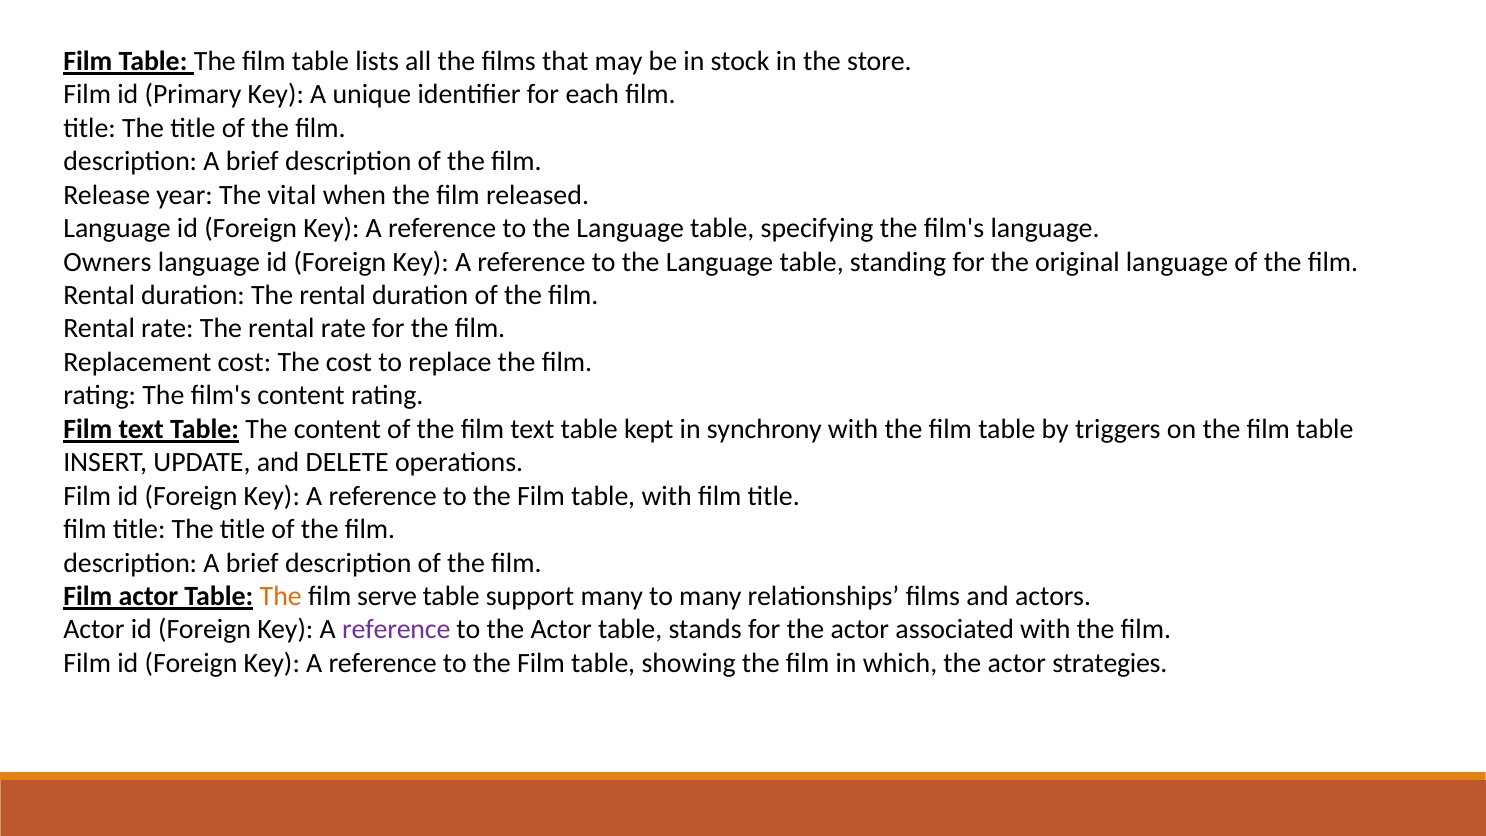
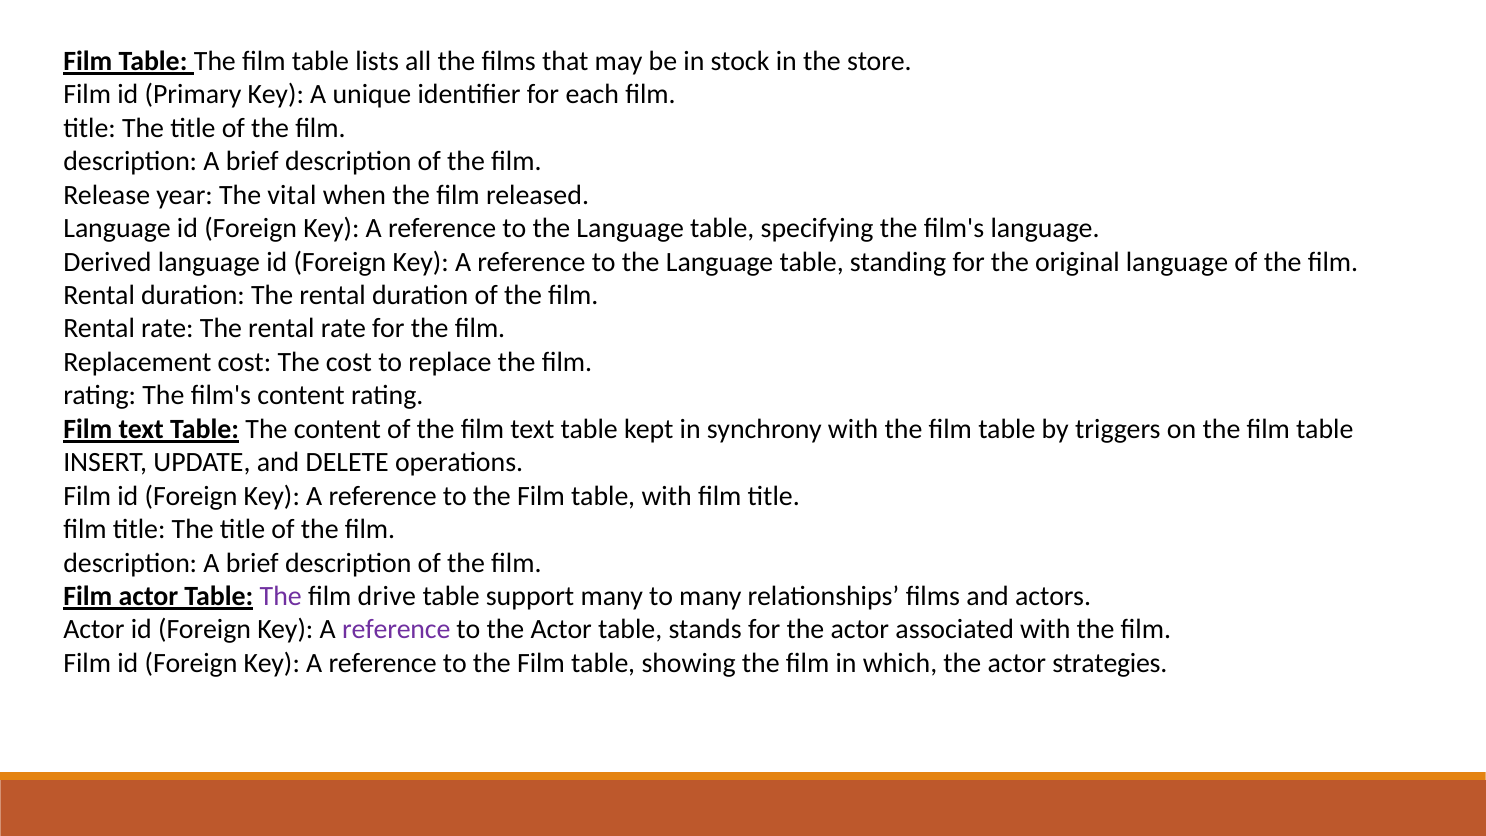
Owners: Owners -> Derived (107, 262)
The colour: orange -> purple (281, 596)
serve: serve -> drive (387, 596)
